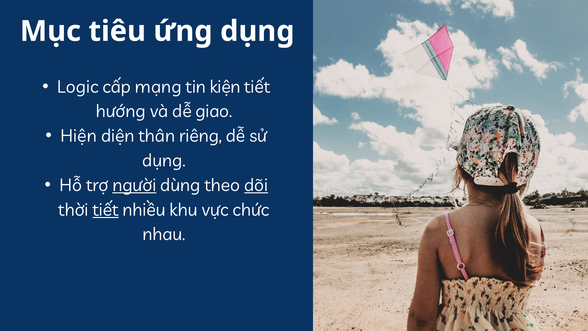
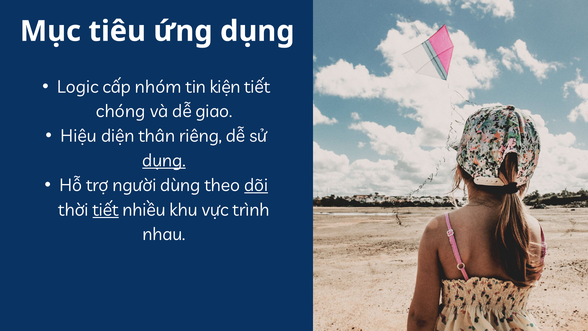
mạng: mạng -> nhóm (158, 87)
hướng: hướng -> chóng (121, 111)
Hiện: Hiện -> Hiệu (79, 136)
dụng underline: none -> present (164, 161)
người underline: present -> none (134, 185)
chức: chức -> trình (251, 210)
